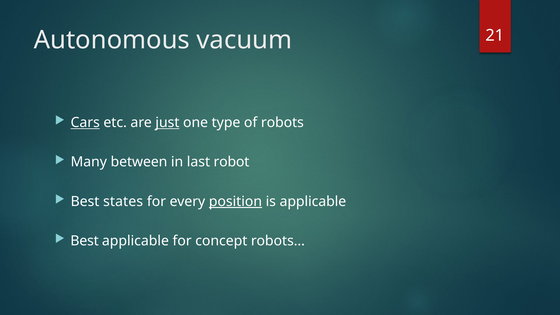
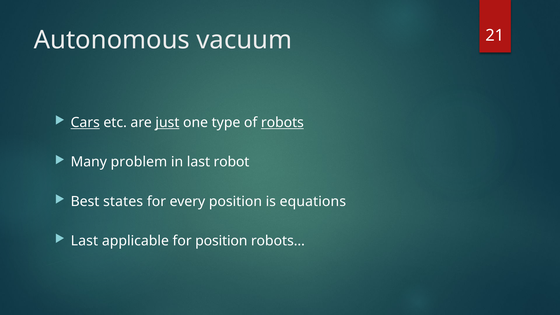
robots underline: none -> present (282, 123)
between: between -> problem (139, 162)
position underline: present -> none (235, 201)
is applicable: applicable -> equations (313, 201)
Best: Best -> Last (84, 241)
for concept: concept -> position (221, 241)
